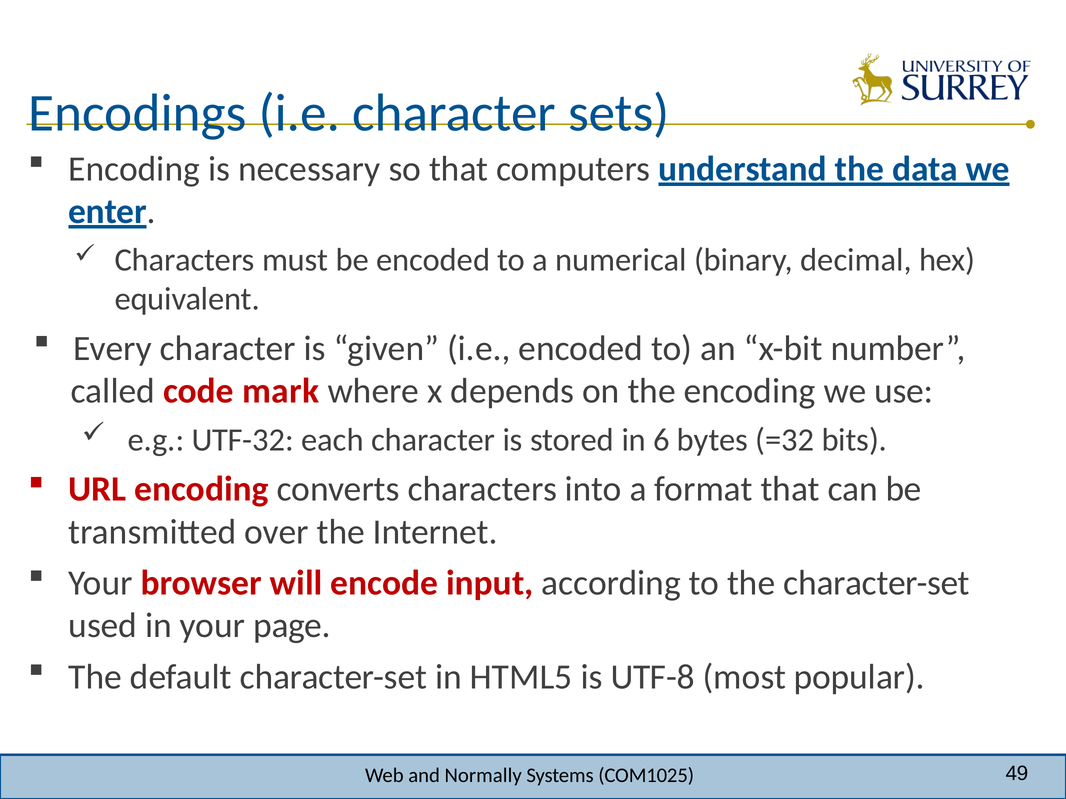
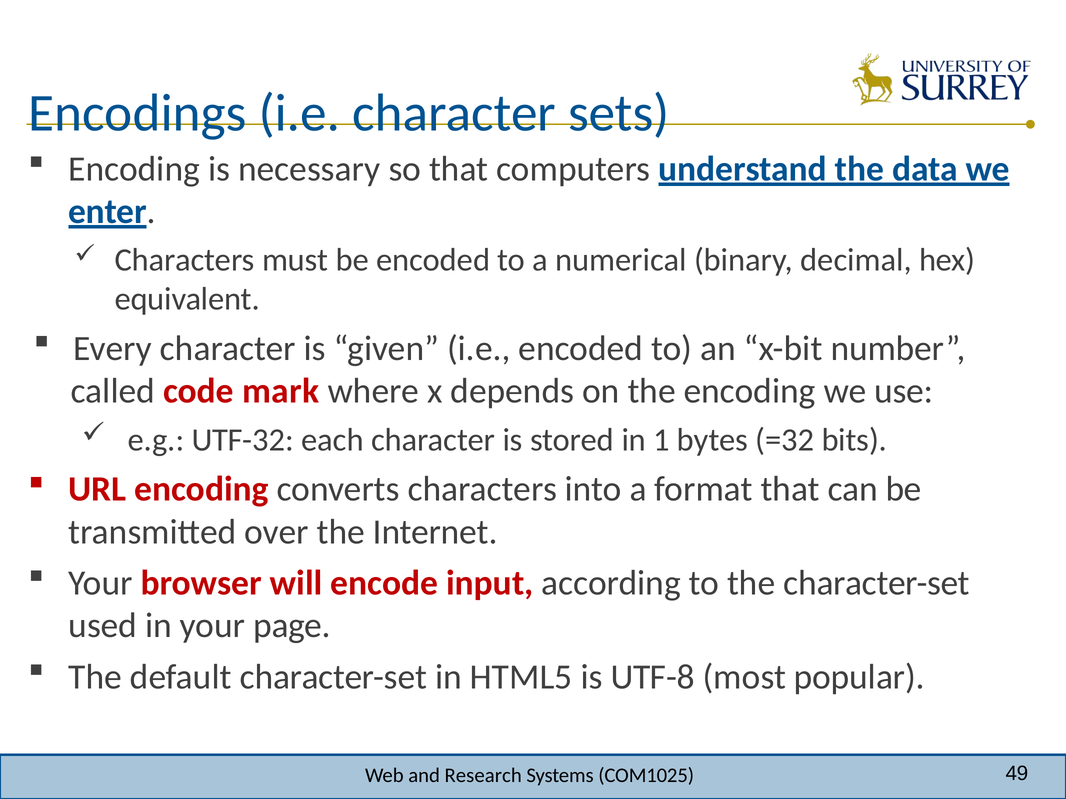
6: 6 -> 1 (662, 440)
Normally: Normally -> Research (483, 776)
